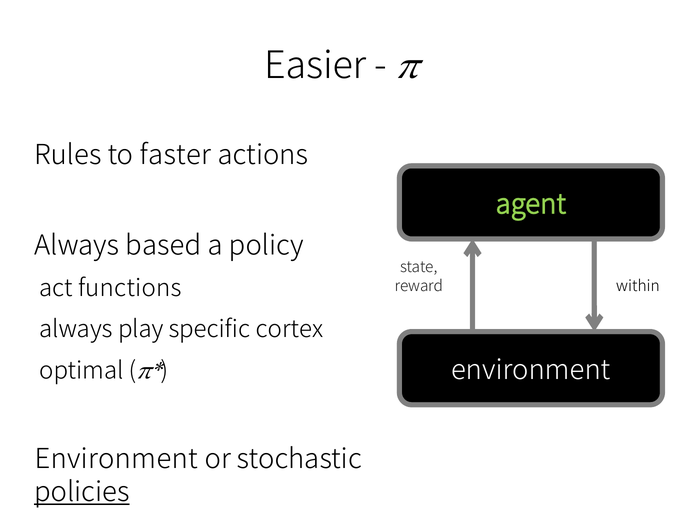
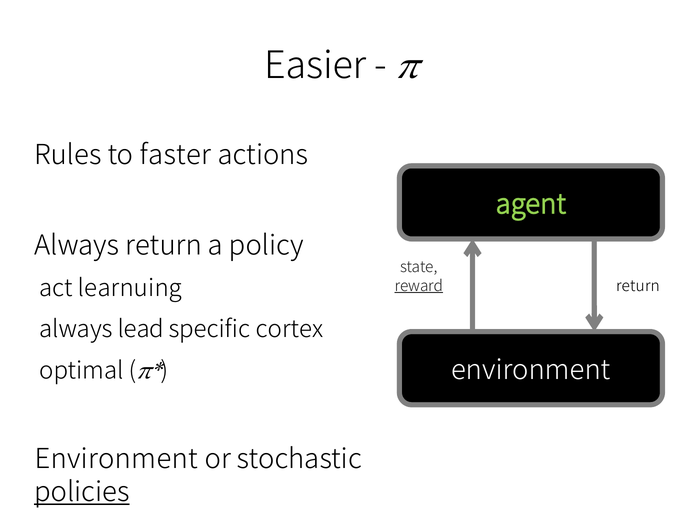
Always based: based -> return (164, 245)
functions: functions -> learnuing (130, 288)
reward underline: none -> present (419, 286)
within: within -> return (638, 286)
play: play -> lead (141, 329)
